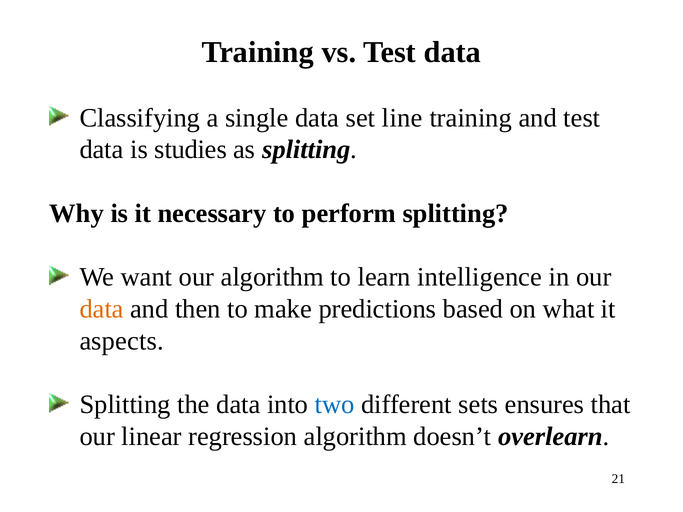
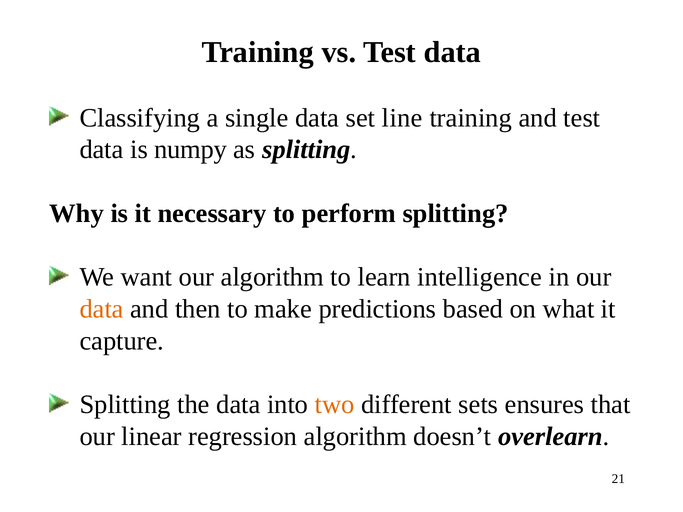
studies: studies -> numpy (191, 150)
aspects: aspects -> capture (122, 341)
two colour: blue -> orange (335, 405)
